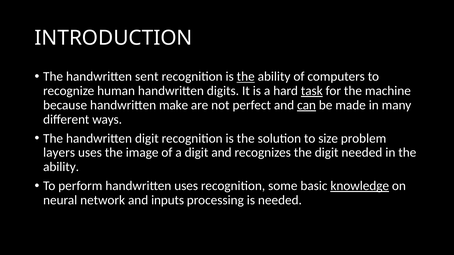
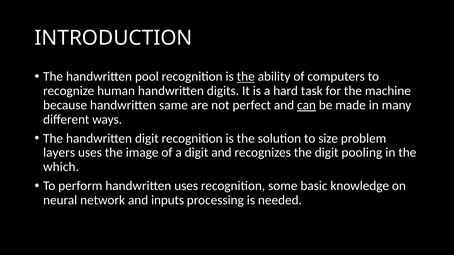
sent: sent -> pool (147, 77)
task underline: present -> none (312, 91)
make: make -> same (173, 105)
digit needed: needed -> pooling (362, 153)
ability: ability -> which (61, 167)
knowledge underline: present -> none (360, 186)
